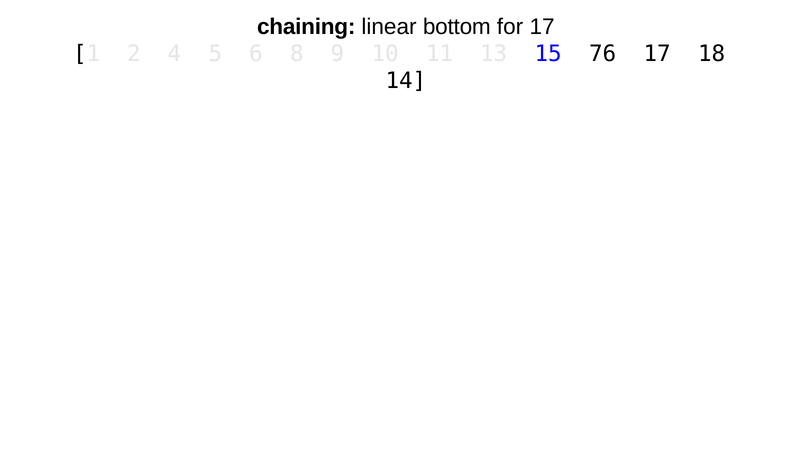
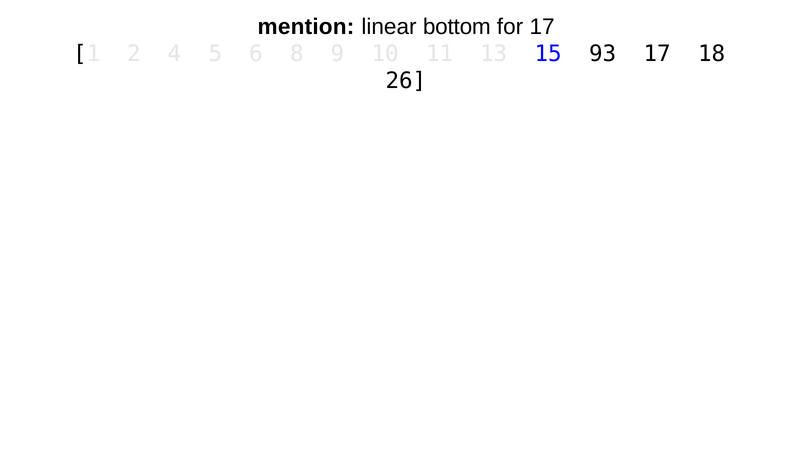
chaining: chaining -> mention (306, 27)
76: 76 -> 93 (603, 54)
14: 14 -> 26 (406, 81)
